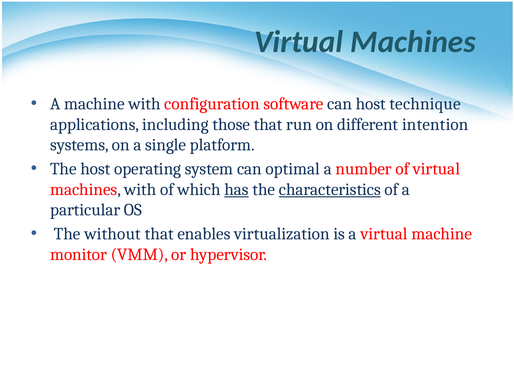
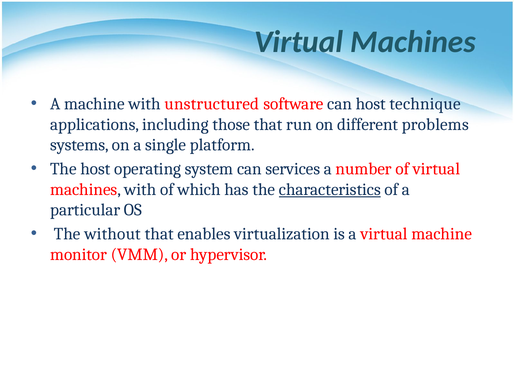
configuration: configuration -> unstructured (212, 104)
intention: intention -> problems (435, 125)
optimal: optimal -> services (293, 169)
has underline: present -> none (237, 190)
